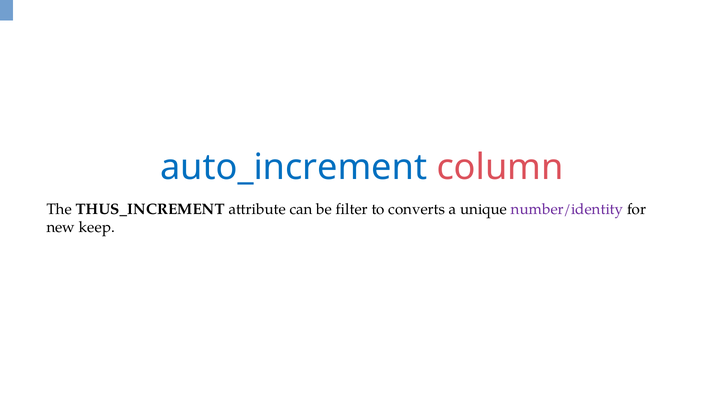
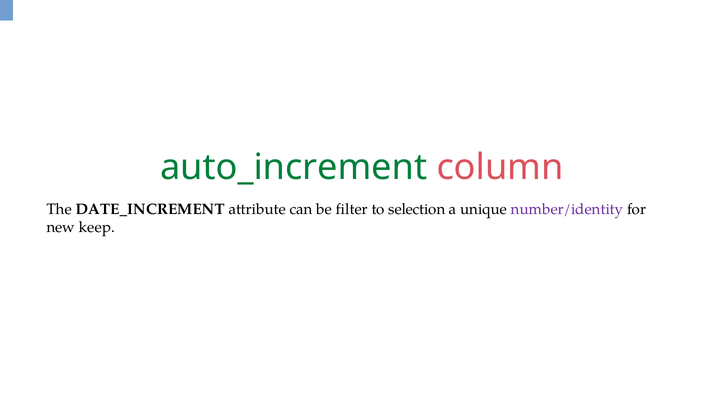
auto_increment colour: blue -> green (294, 167)
THUS_INCREMENT: THUS_INCREMENT -> DATE_INCREMENT (150, 209)
converts: converts -> selection (417, 209)
